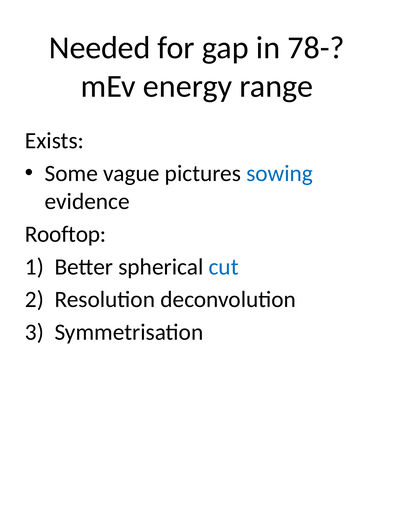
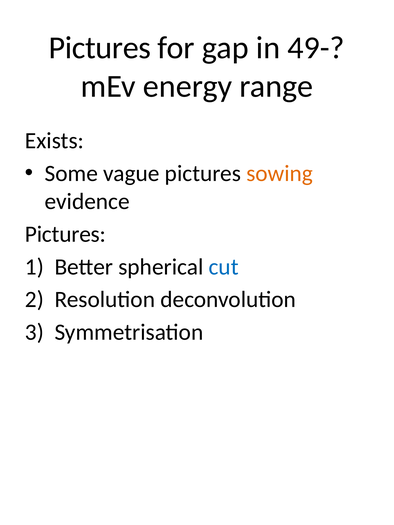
Needed: Needed -> Pictures (100, 48)
78-: 78- -> 49- (316, 48)
sowing colour: blue -> orange (280, 174)
Rooftop: Rooftop -> Pictures (65, 234)
